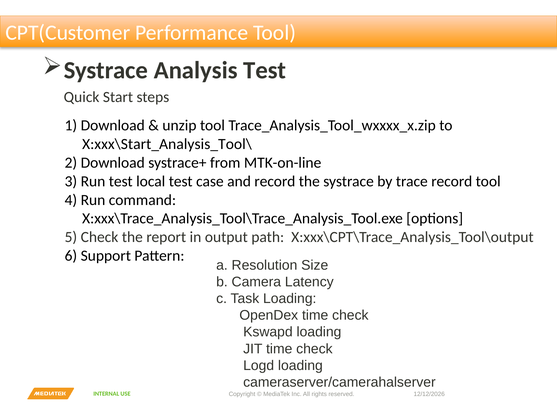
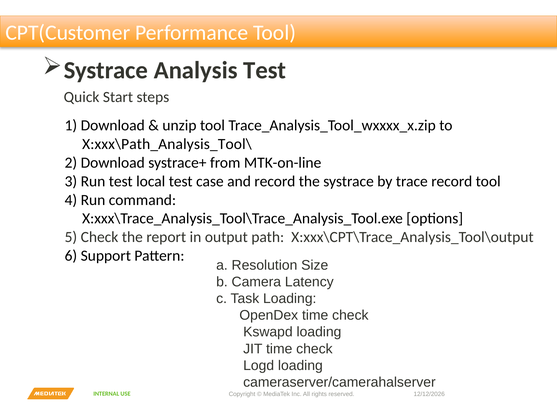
X:xxx\Start_Analysis_Tool\: X:xxx\Start_Analysis_Tool\ -> X:xxx\Path_Analysis_Tool\ (167, 144)
